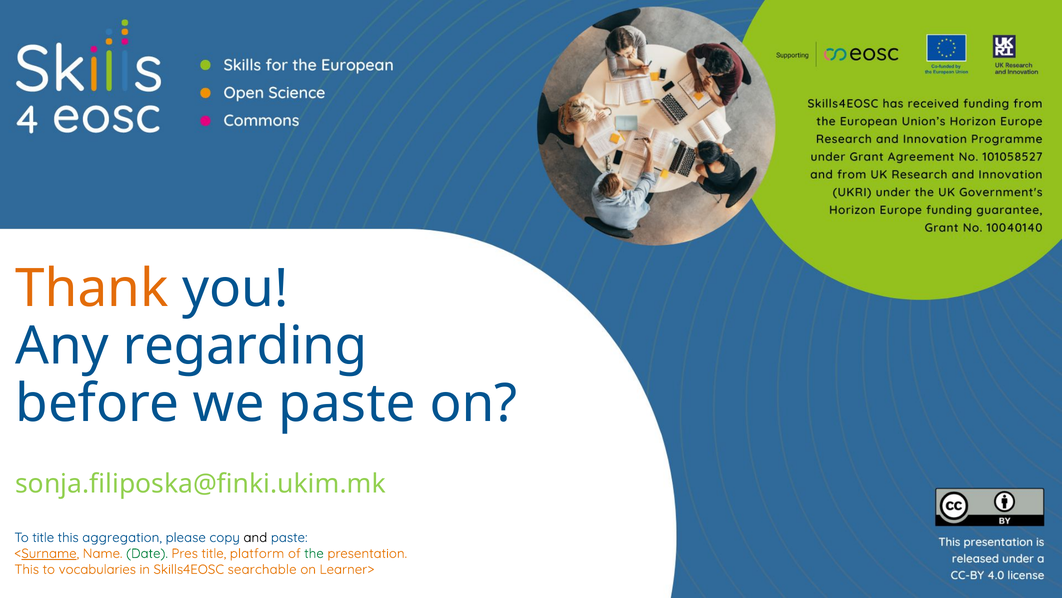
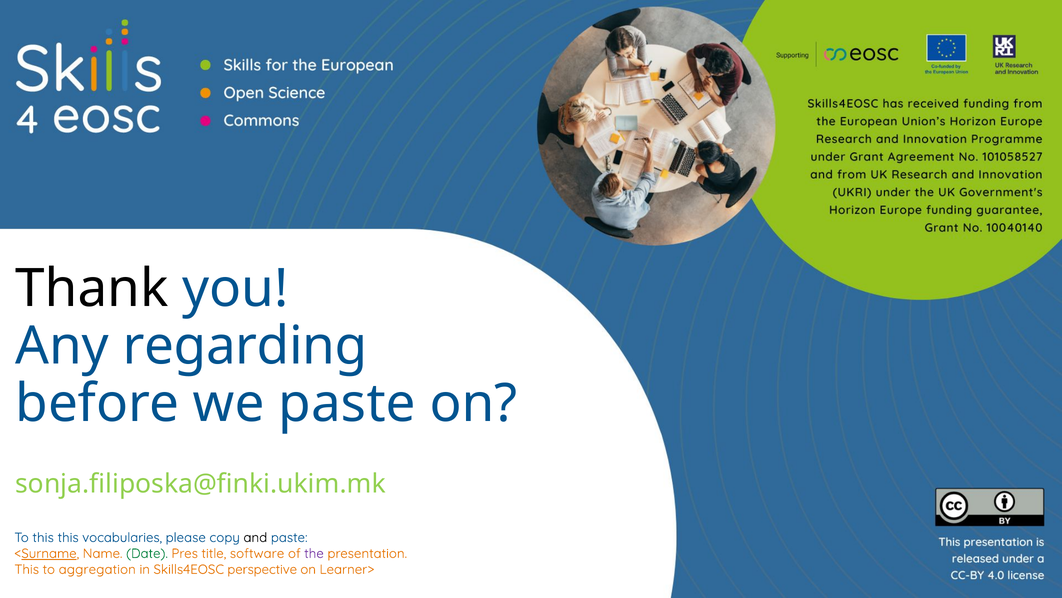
Thank colour: orange -> black (92, 289)
To title: title -> this (43, 537)
aggregation: aggregation -> vocabularies (122, 537)
platform: platform -> software (257, 553)
the colour: green -> purple (314, 553)
vocabularies: vocabularies -> aggregation (97, 569)
searchable: searchable -> perspective (262, 569)
